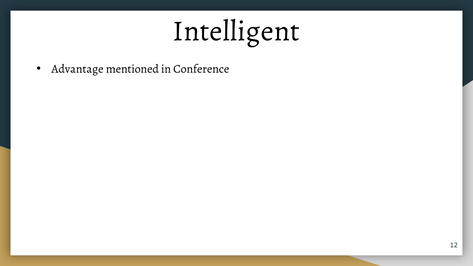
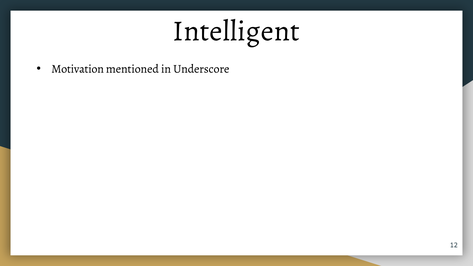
Advantage: Advantage -> Motivation (78, 69)
Conference: Conference -> Underscore (201, 69)
